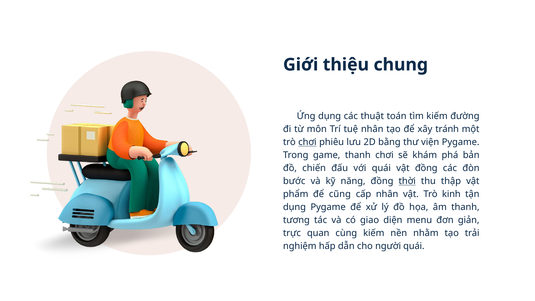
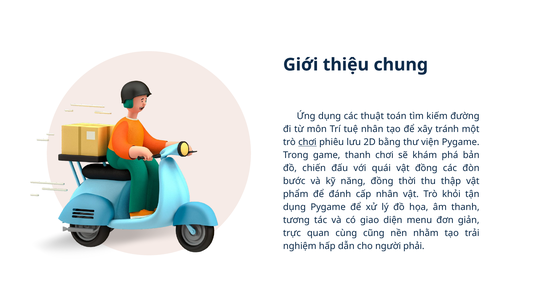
thời underline: present -> none (407, 181)
cũng: cũng -> đánh (340, 194)
kinh: kinh -> khỏi (451, 194)
cùng kiếm: kiếm -> cũng (374, 233)
người quái: quái -> phải (414, 246)
